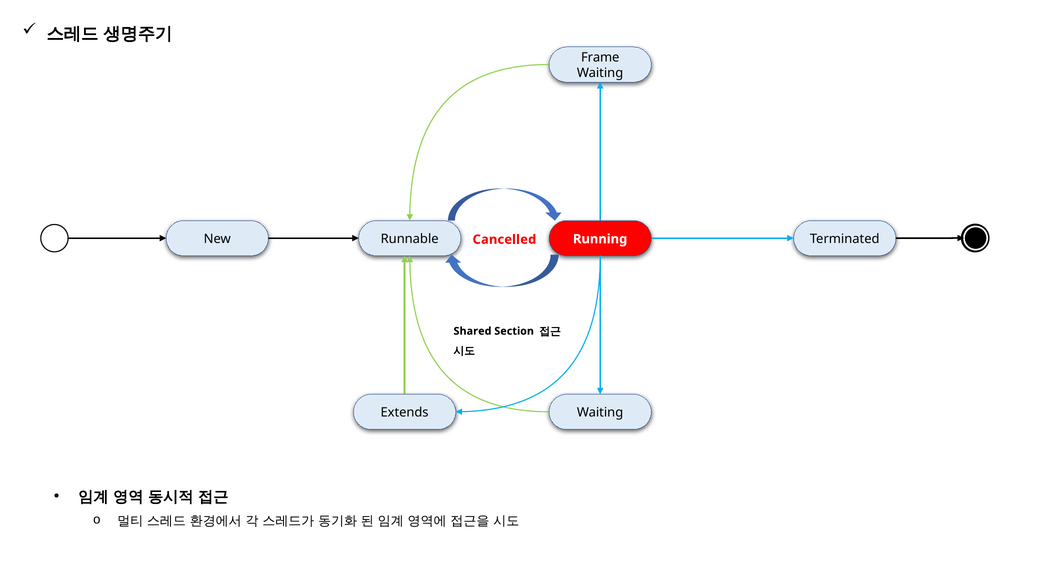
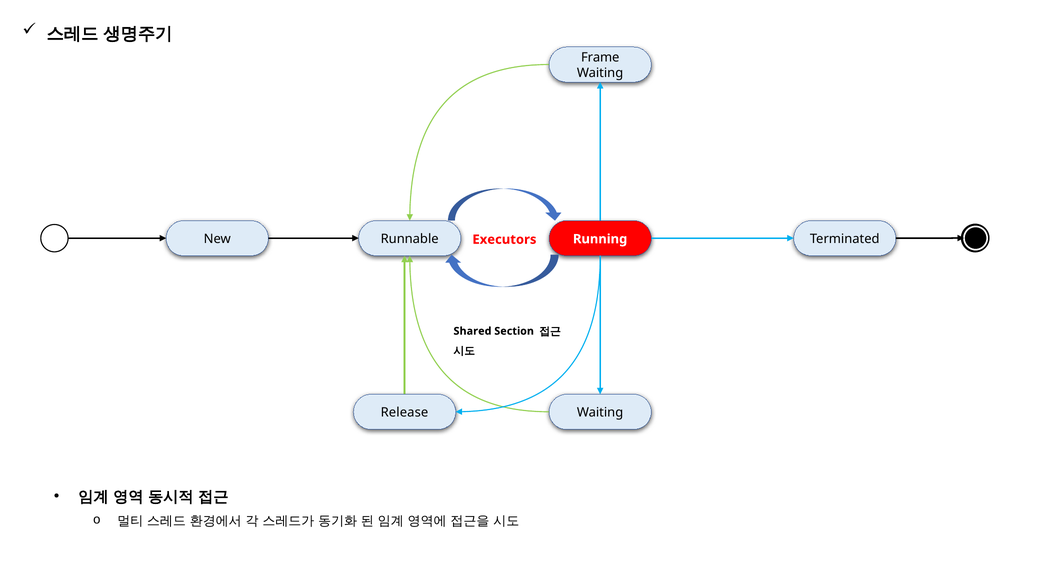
Cancelled: Cancelled -> Executors (504, 239)
Extends: Extends -> Release (404, 412)
